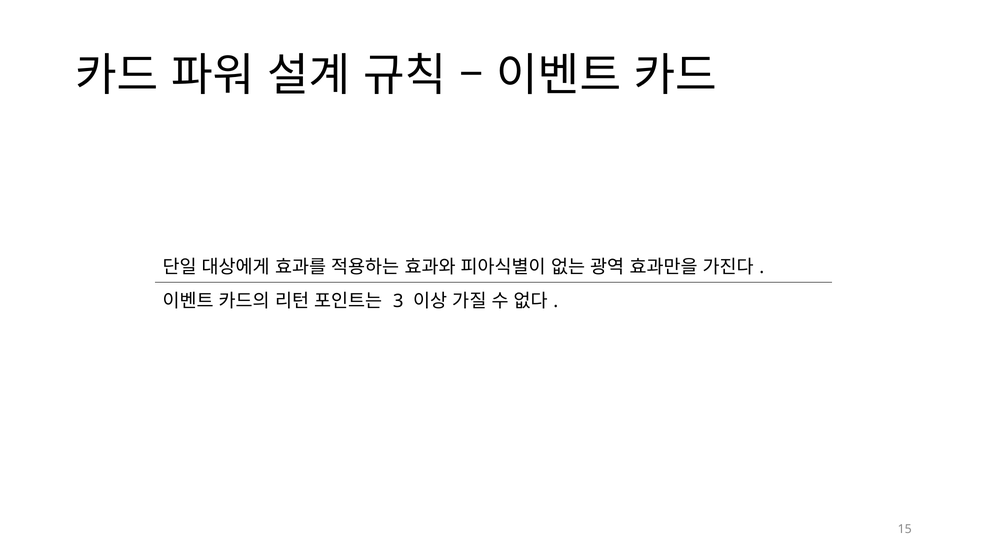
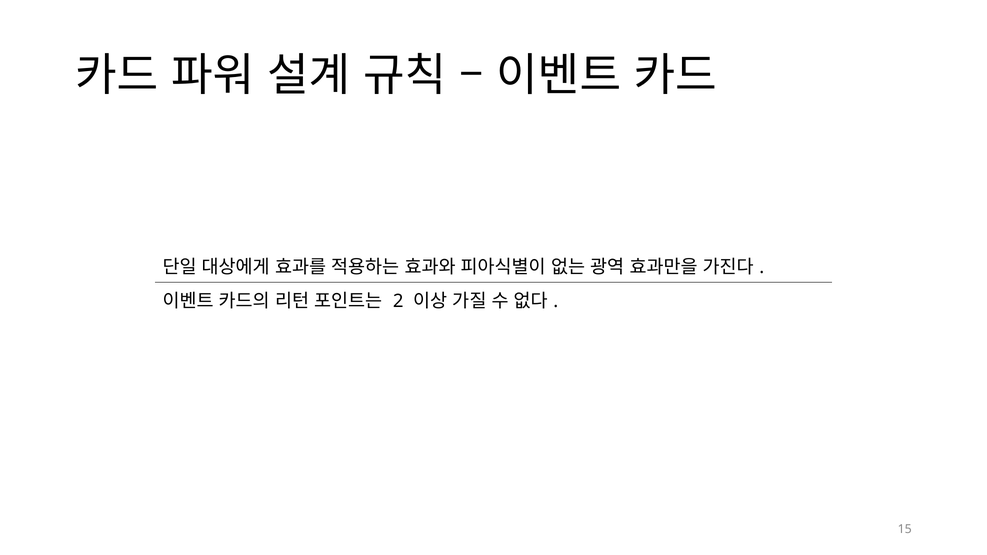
3: 3 -> 2 (398, 301)
